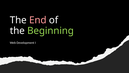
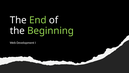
End colour: pink -> light green (38, 20)
